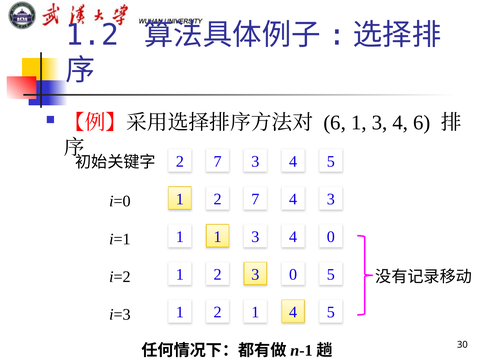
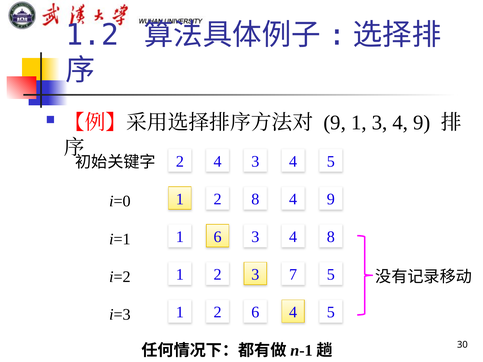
6: 6 -> 9 (335, 123)
3 4 6: 6 -> 9 (422, 123)
7: 7 -> 4 (218, 162)
1 2 7: 7 -> 8 (255, 199)
3: 3 -> 9 (331, 199)
1 1: 1 -> 6 (218, 237)
4 0: 0 -> 8 (331, 237)
3 0: 0 -> 7 (293, 275)
2 1: 1 -> 6 (255, 312)
